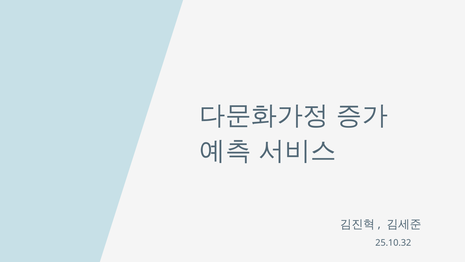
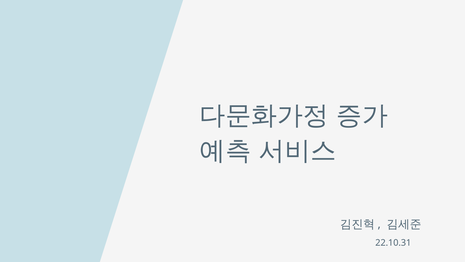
25.10.32: 25.10.32 -> 22.10.31 (393, 242)
